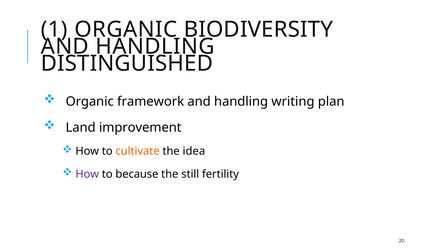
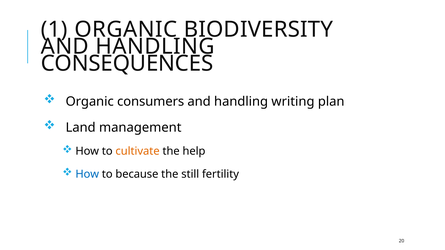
DISTINGUISHED: DISTINGUISHED -> CONSEQUENCES (127, 64)
framework: framework -> consumers (151, 102)
improvement: improvement -> management (140, 128)
idea: idea -> help (194, 151)
How colour: purple -> blue (87, 174)
